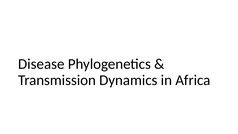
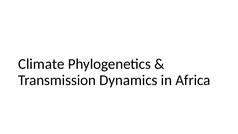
Disease: Disease -> Climate (41, 64)
